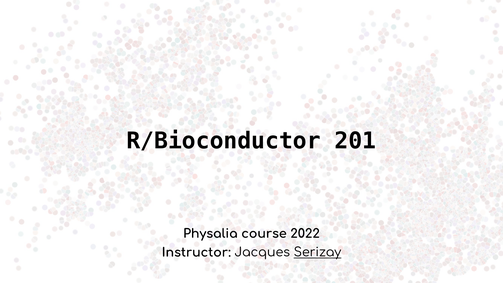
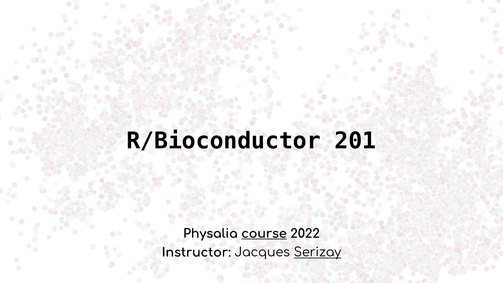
course underline: none -> present (264, 234)
